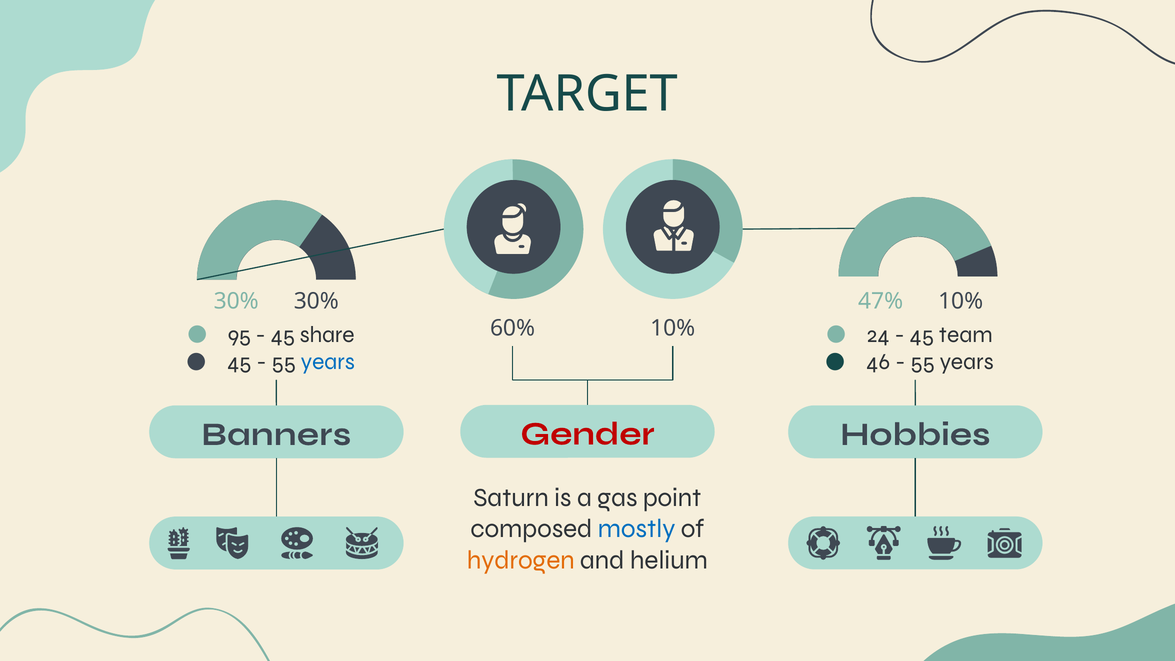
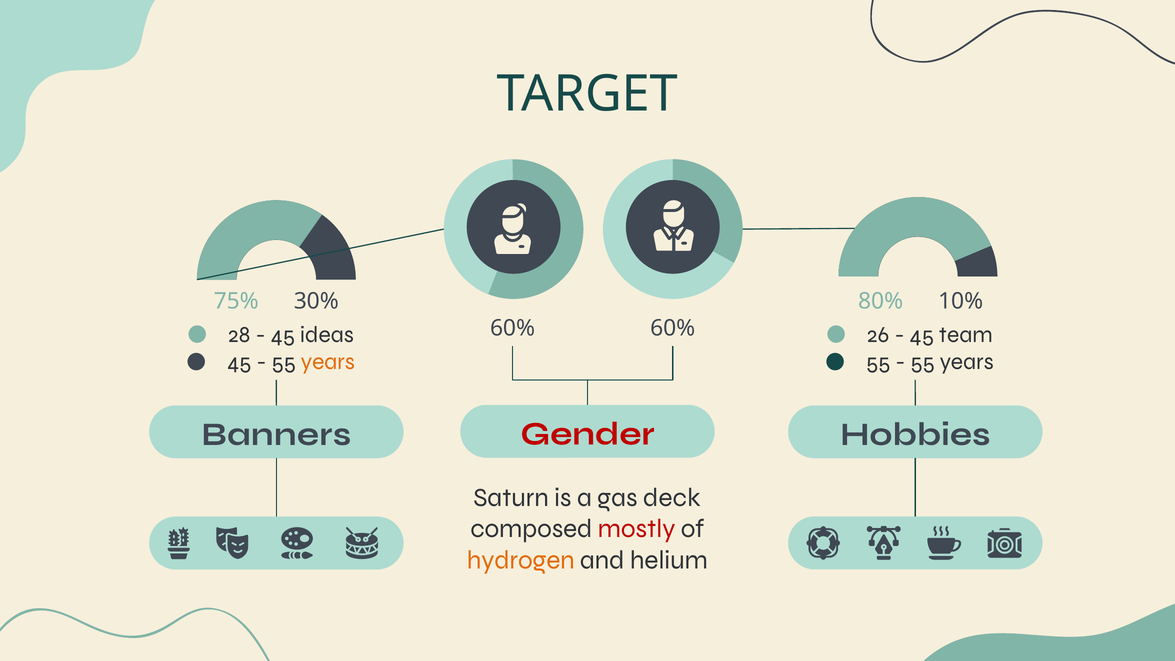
30%: 30% -> 75% (236, 301)
47%: 47% -> 80% (881, 301)
60% 10%: 10% -> 60% (673, 328)
95: 95 -> 28 (239, 334)
share: share -> ideas (327, 334)
24: 24 -> 26 (878, 334)
years colour: blue -> orange (328, 362)
46: 46 -> 55 (878, 362)
point: point -> deck (672, 498)
mostly colour: blue -> red (637, 529)
